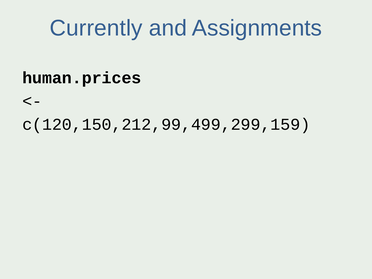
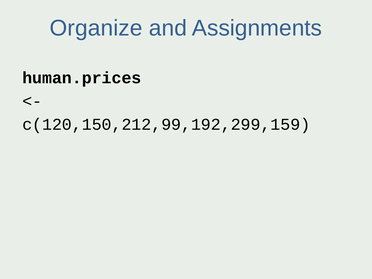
Currently: Currently -> Organize (96, 28)
c(120,150,212,99,499,299,159: c(120,150,212,99,499,299,159 -> c(120,150,212,99,192,299,159 (166, 124)
